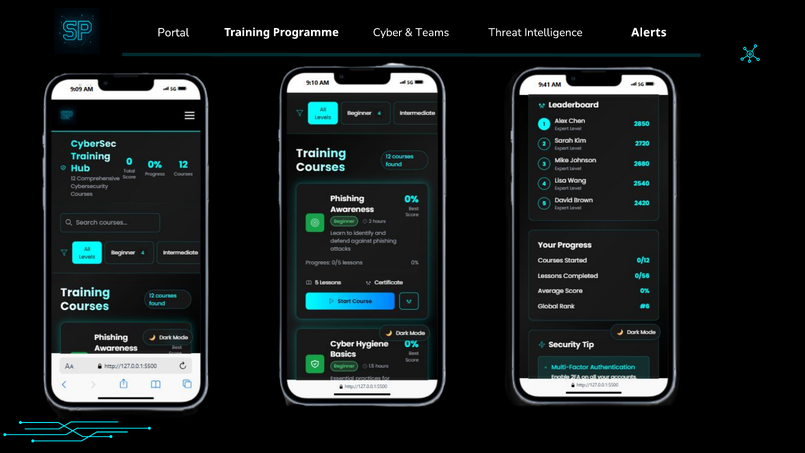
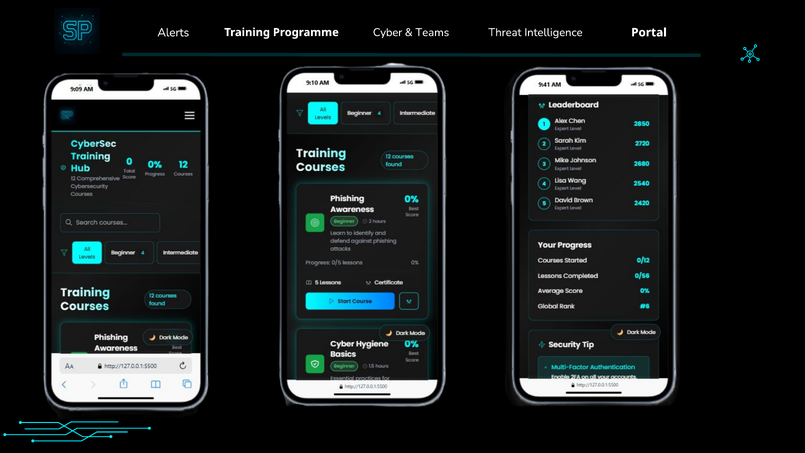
Portal: Portal -> Alerts (173, 32)
Alerts: Alerts -> Portal (649, 32)
